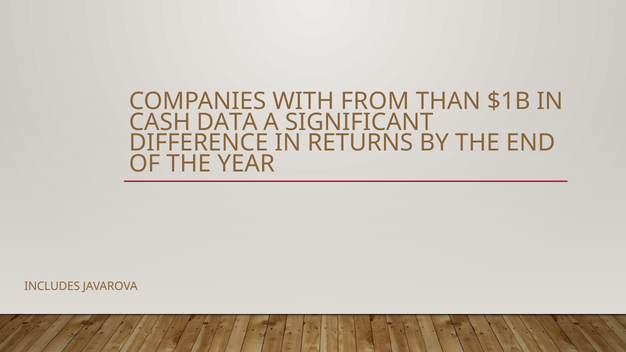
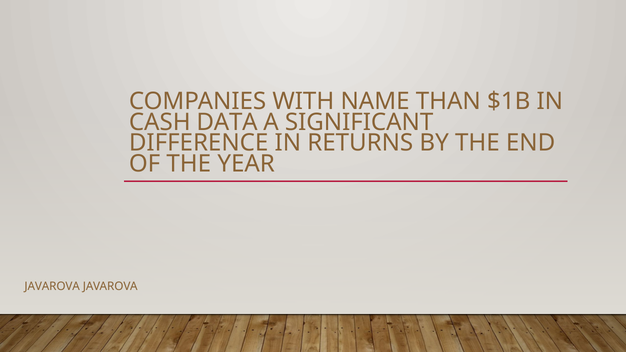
FROM: FROM -> NAME (375, 101)
INCLUDES: INCLUDES -> JAVAROVA (52, 287)
